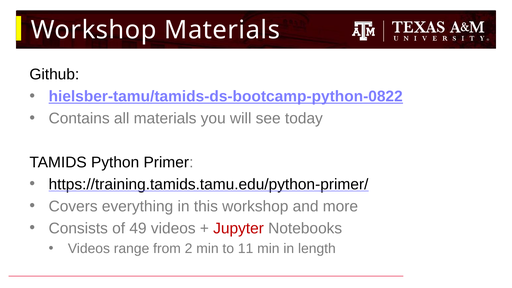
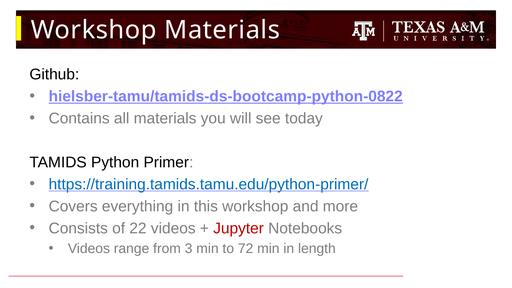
https://training.tamids.tamu.edu/python-primer/ colour: black -> blue (209, 184)
49: 49 -> 22 (138, 228)
2: 2 -> 3 (189, 249)
11: 11 -> 72 (246, 249)
